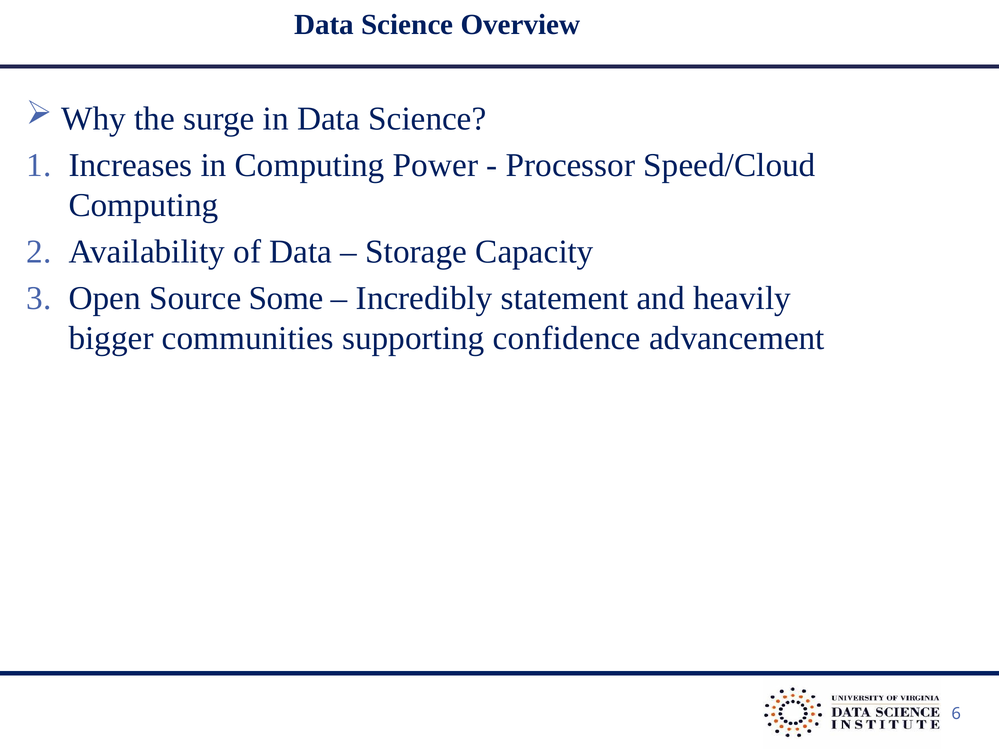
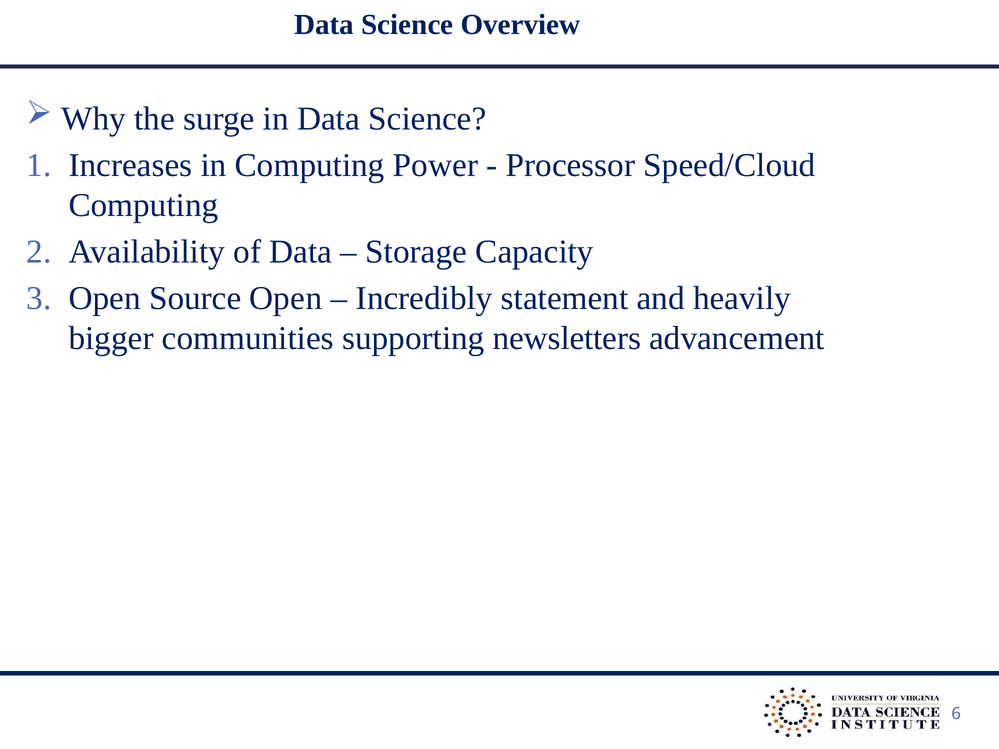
Source Some: Some -> Open (286, 299)
confidence: confidence -> newsletters (567, 339)
